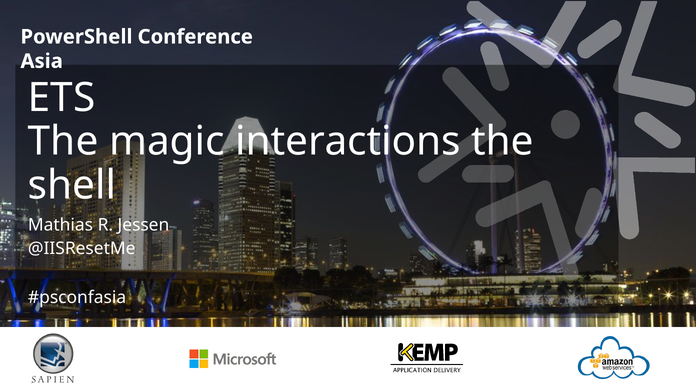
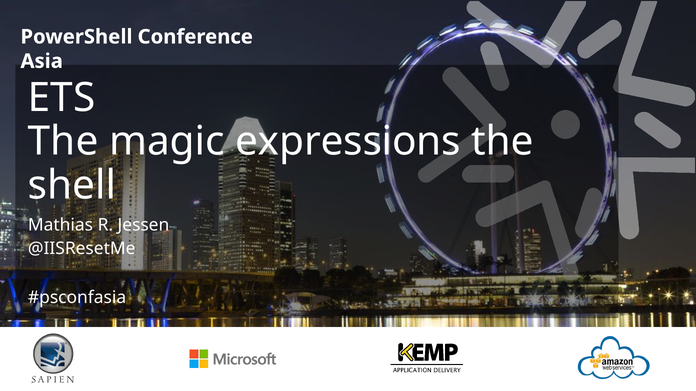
interactions: interactions -> expressions (348, 142)
